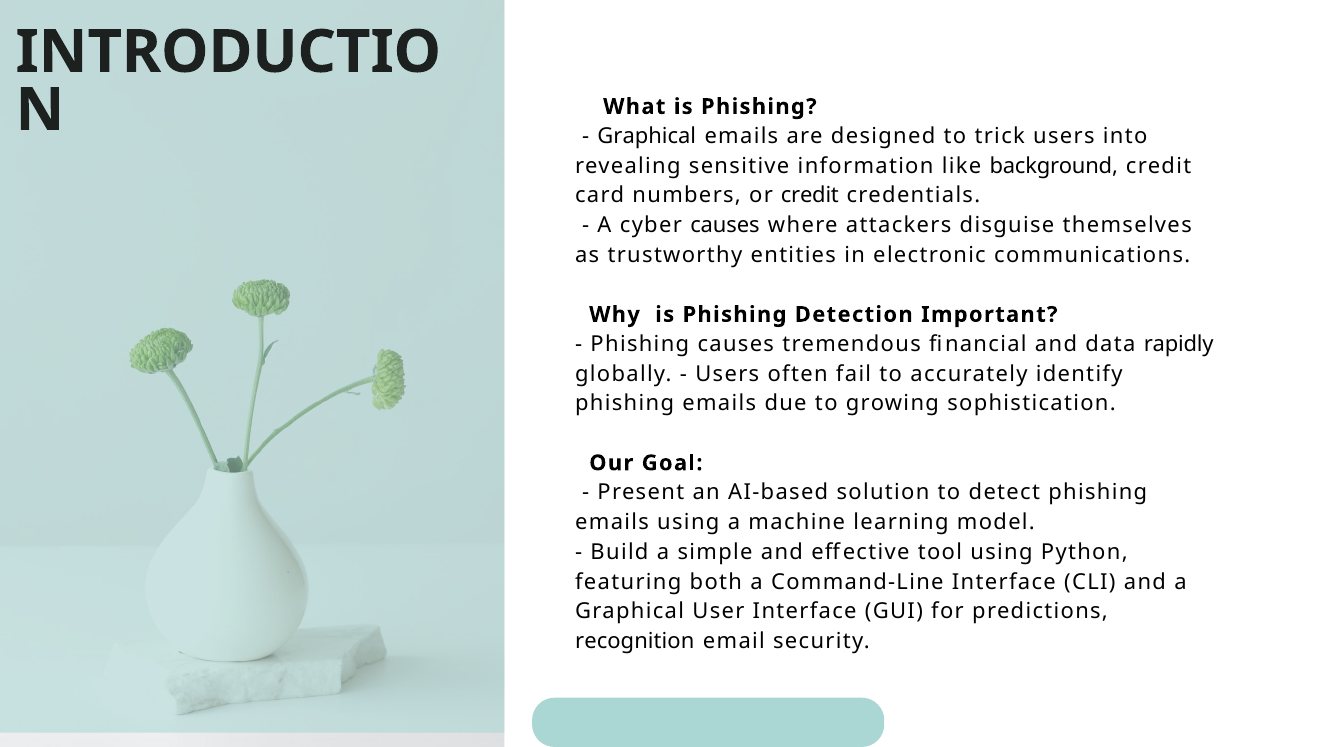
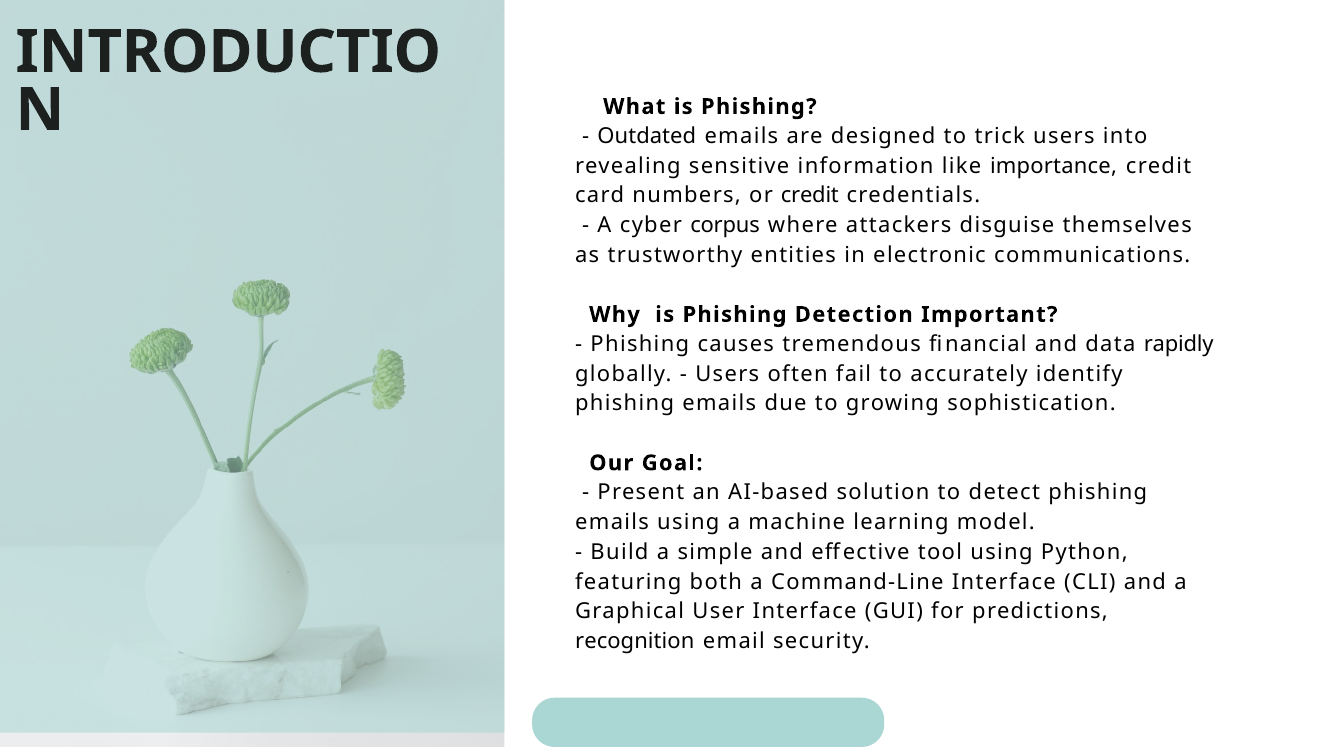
Graphical: Graphical -> Outdated (647, 136)
background: background -> importance (1053, 166)
cyber causes: causes -> corpus (725, 226)
